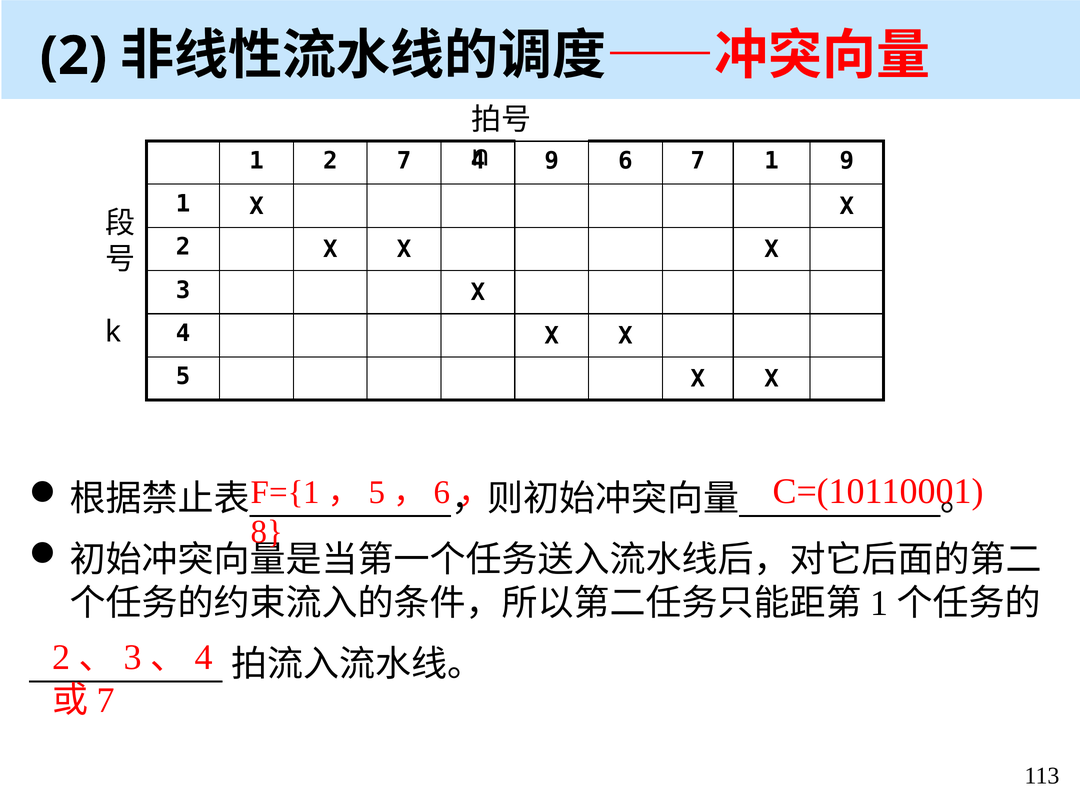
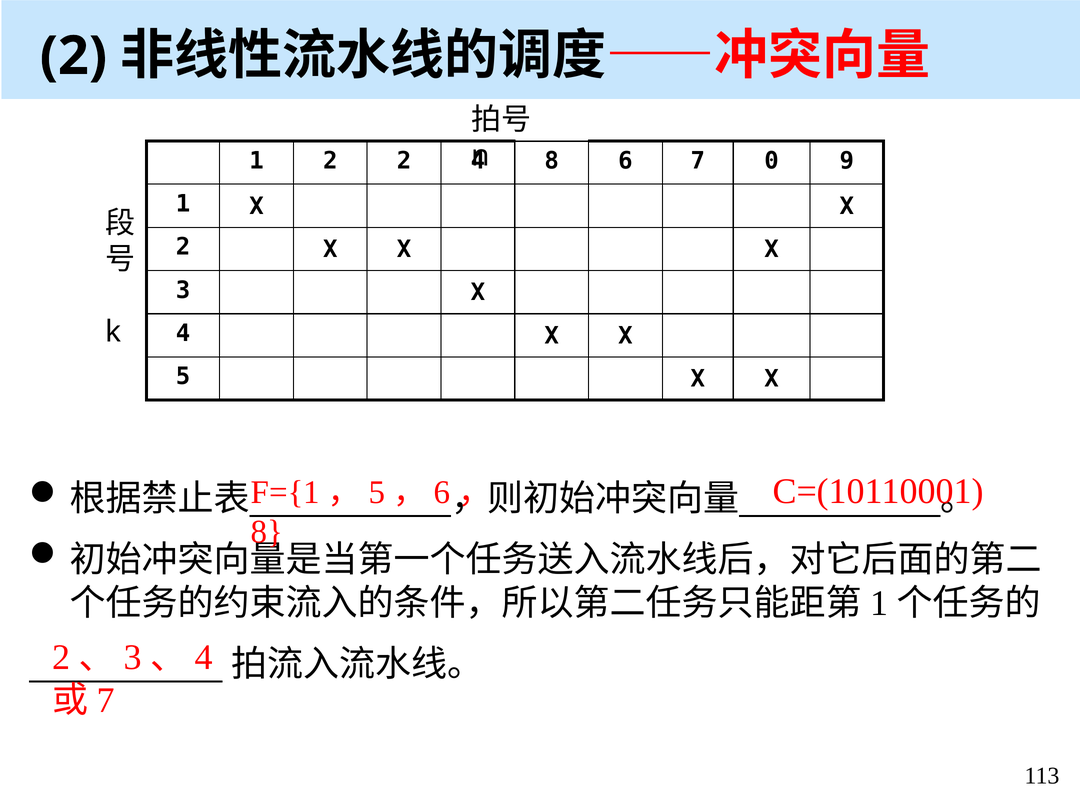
2 7: 7 -> 2 (404, 161)
9: 9 -> 8 (552, 161)
7 1: 1 -> 0 (772, 161)
